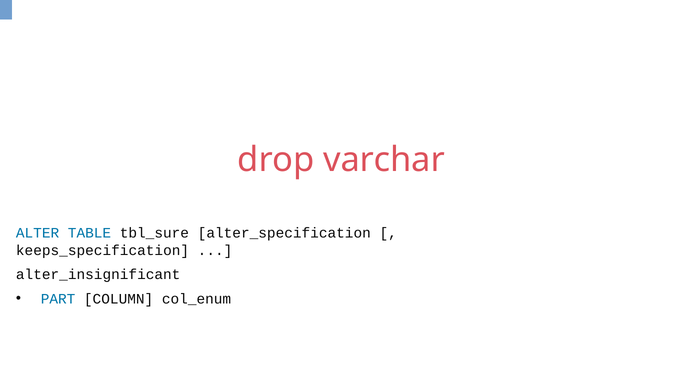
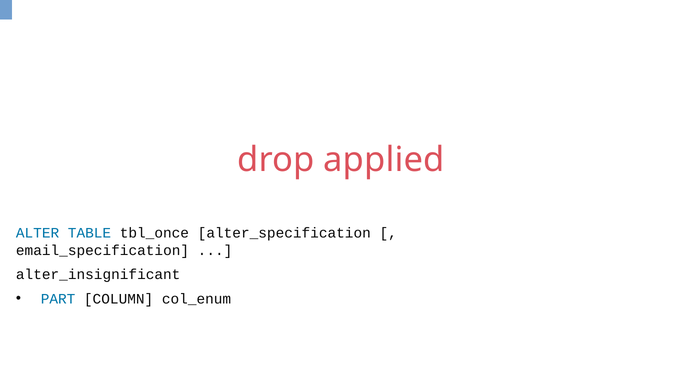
varchar: varchar -> applied (384, 160)
tbl_sure: tbl_sure -> tbl_once (154, 233)
keeps_specification: keeps_specification -> email_specification (103, 250)
